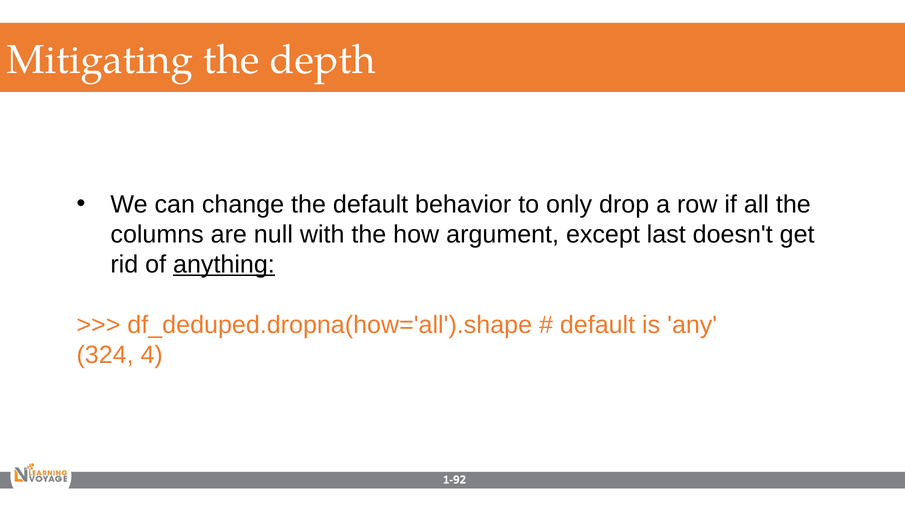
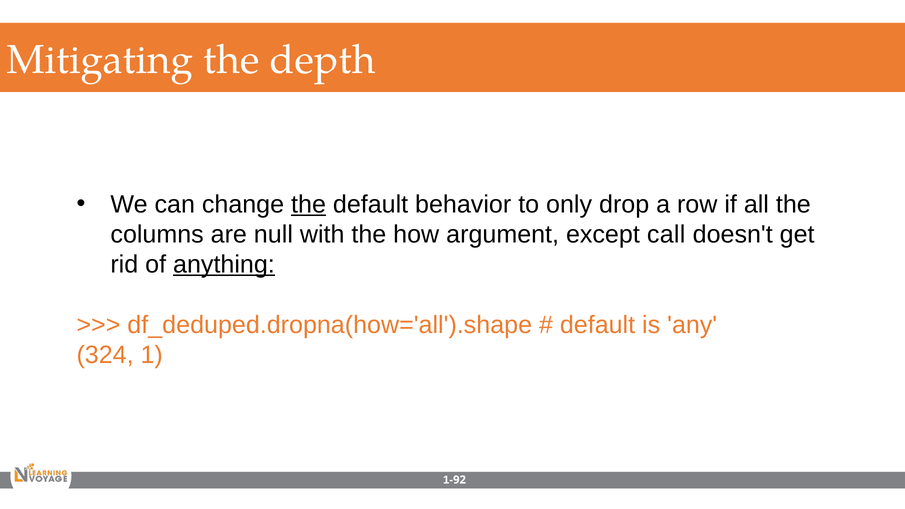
the underline: none -> present (309, 204)
last: last -> call (666, 234)
4: 4 -> 1 (152, 355)
